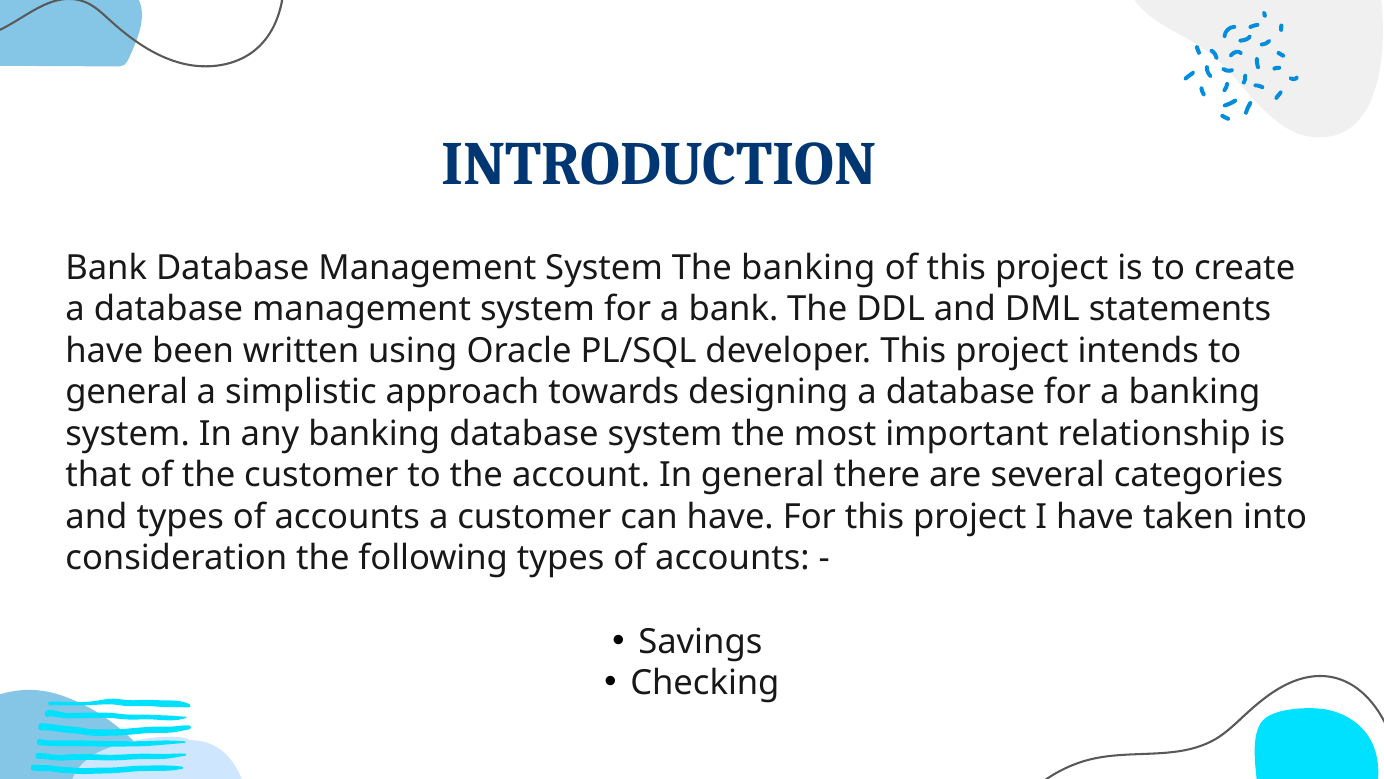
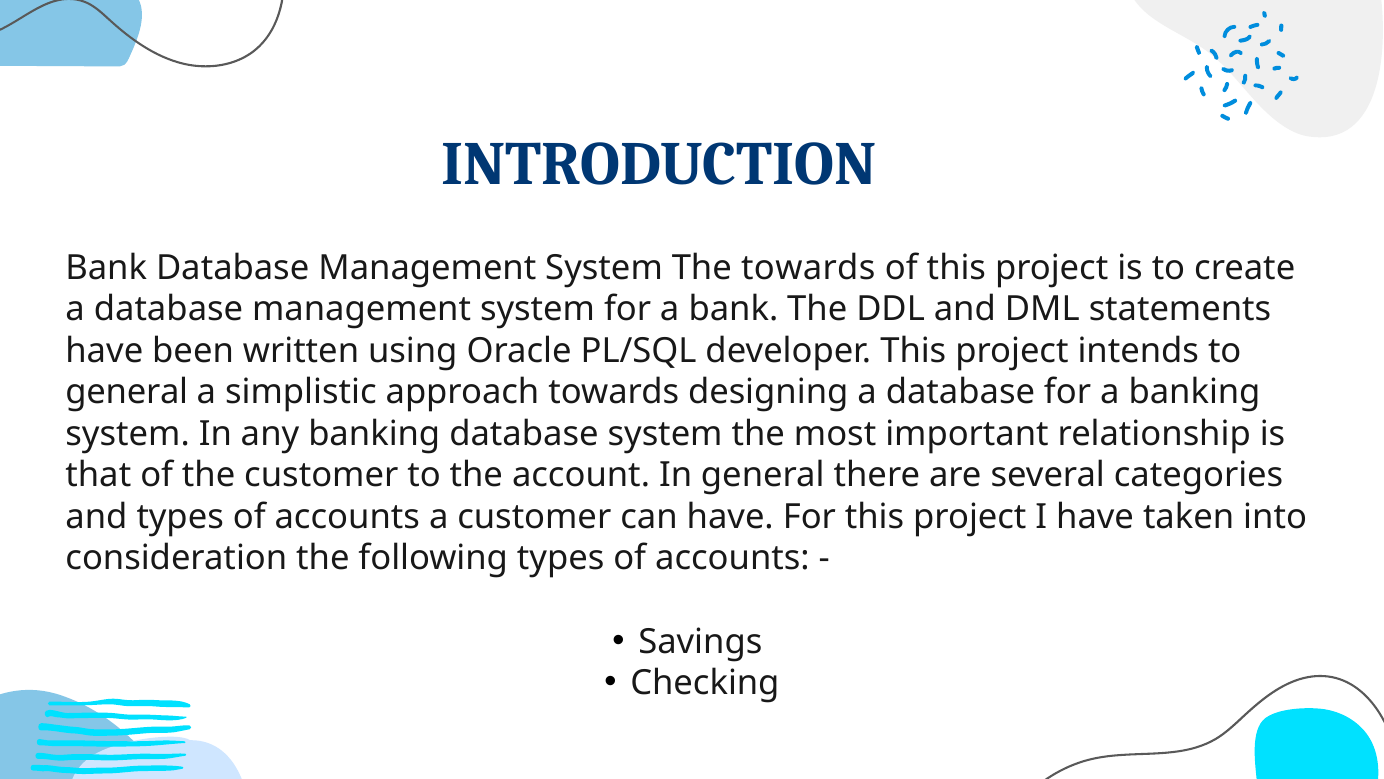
The banking: banking -> towards (808, 268)
